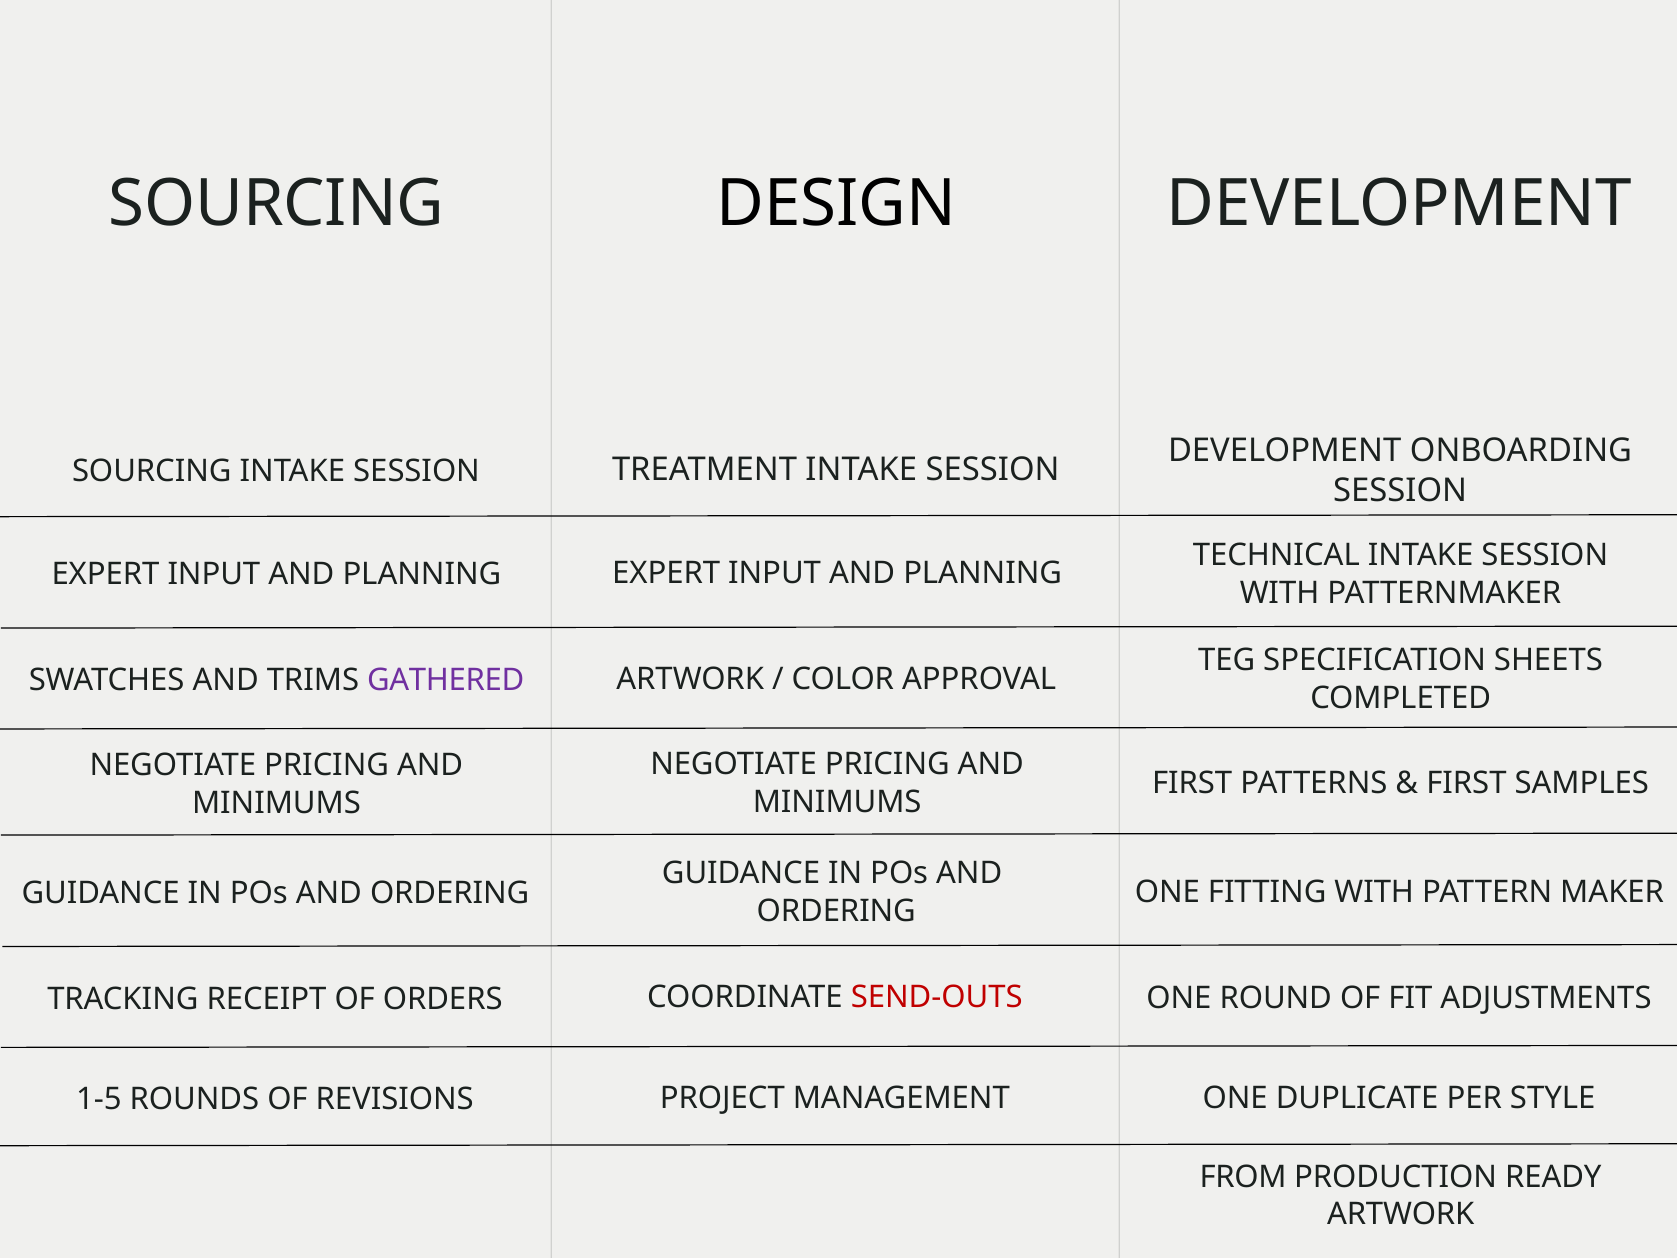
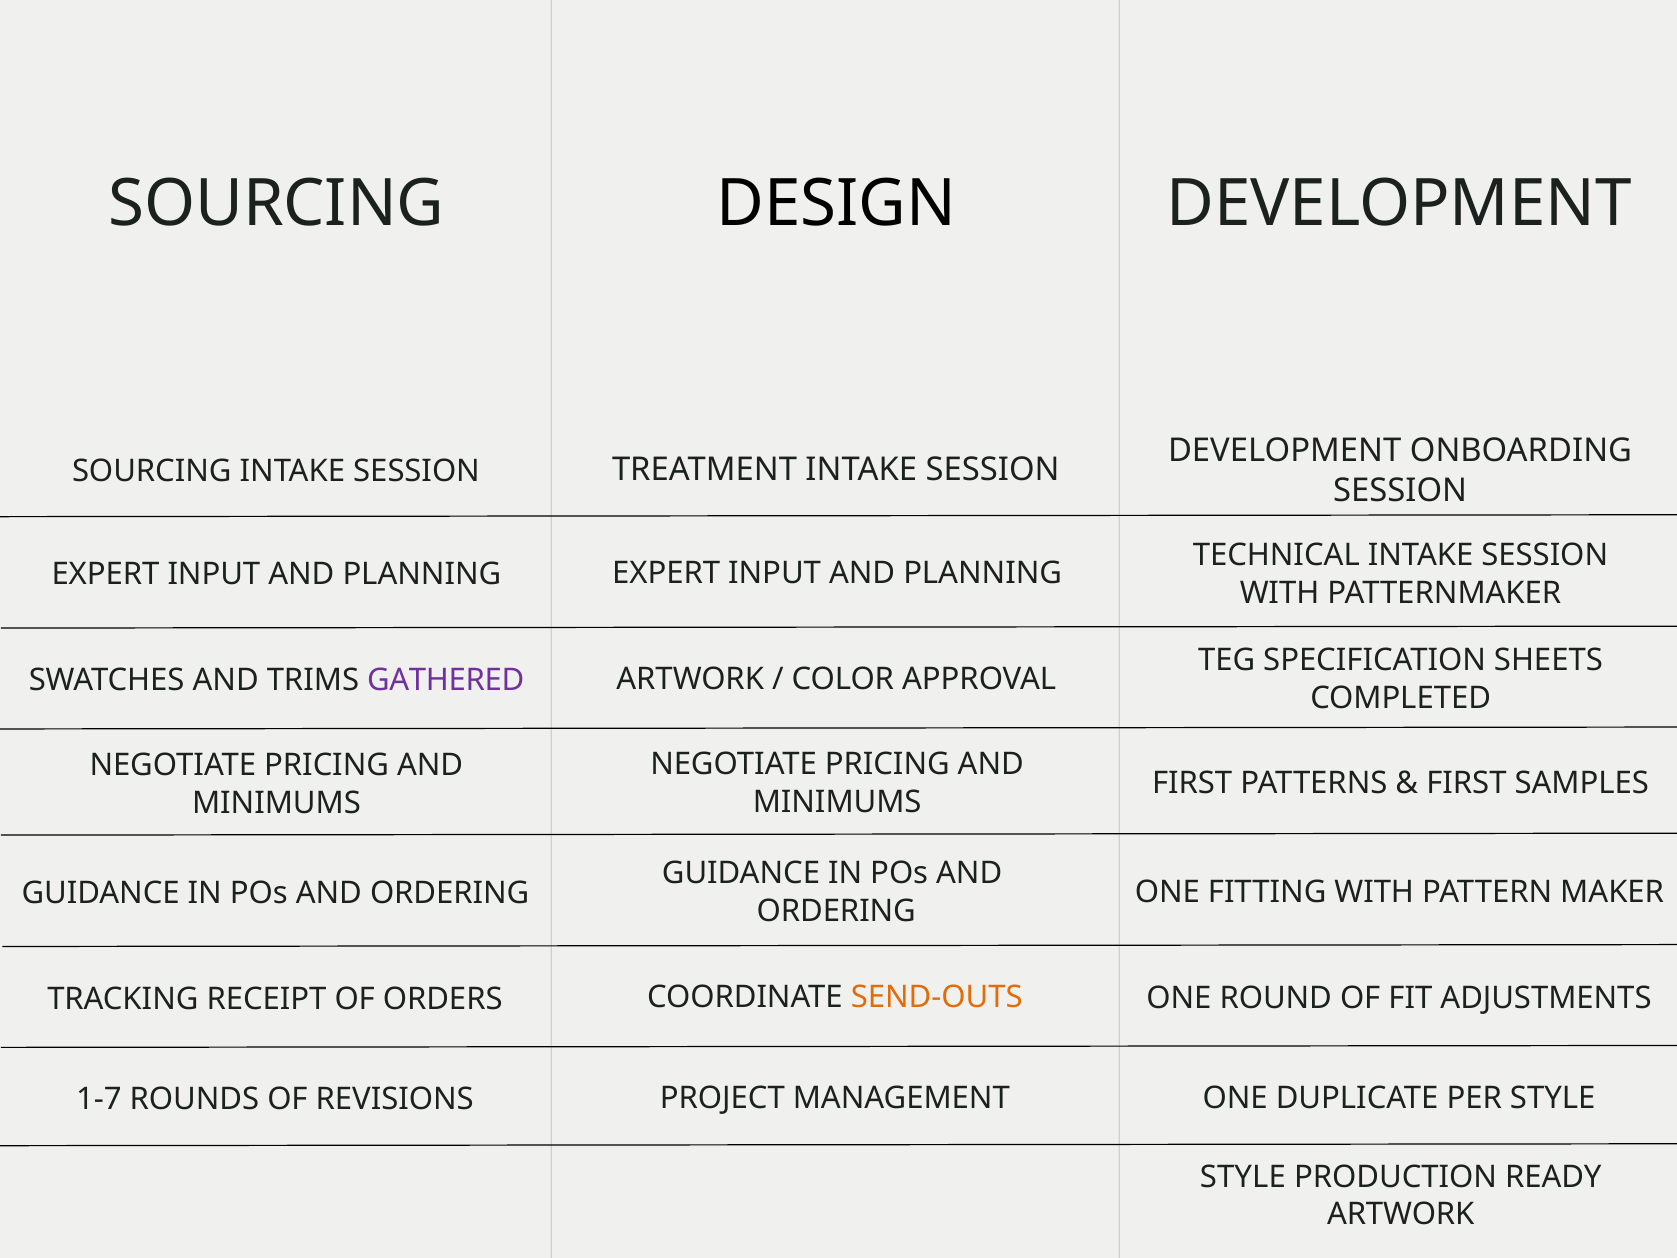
SEND-OUTS colour: red -> orange (937, 997)
1-5: 1-5 -> 1-7 (99, 1099)
FROM: FROM -> STYLE (1243, 1177)
